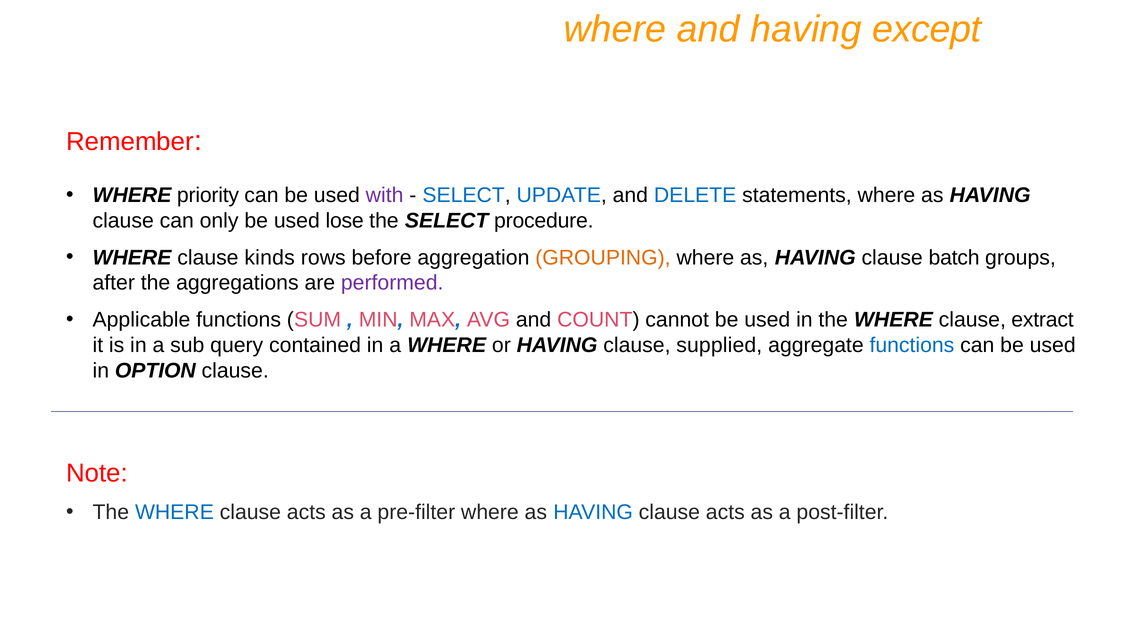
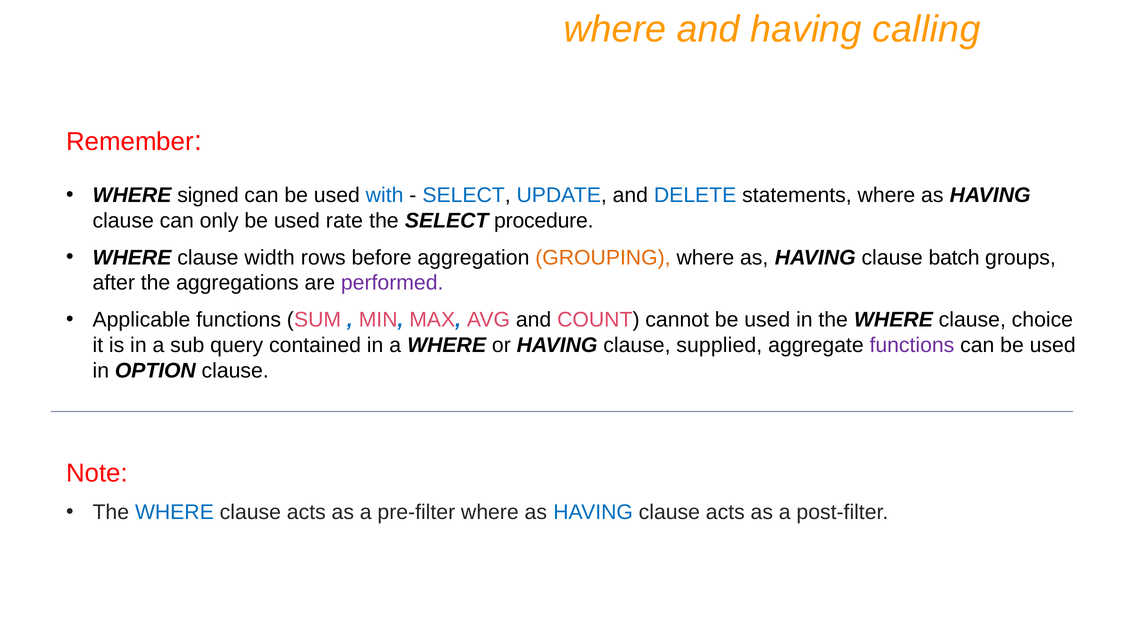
except: except -> calling (926, 29)
priority: priority -> signed (208, 195)
with colour: purple -> blue (385, 195)
lose: lose -> rate (344, 221)
kinds: kinds -> width (270, 258)
extract: extract -> choice (1042, 320)
functions colour: blue -> purple (912, 345)
